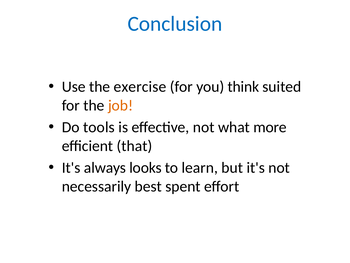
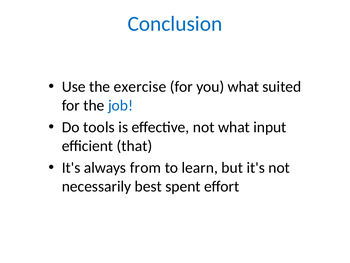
you think: think -> what (243, 87)
job colour: orange -> blue (121, 105)
more: more -> input (270, 127)
looks: looks -> from (145, 167)
